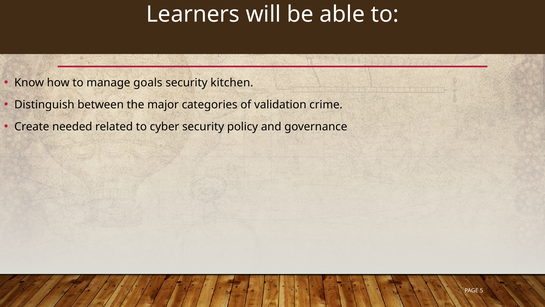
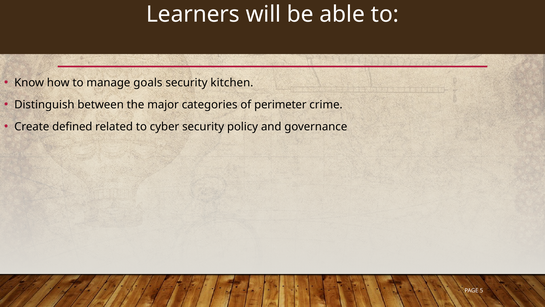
validation: validation -> perimeter (280, 105)
needed: needed -> defined (72, 127)
